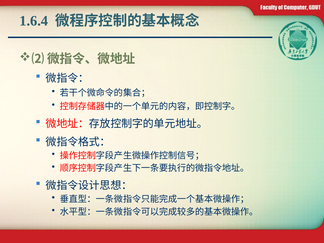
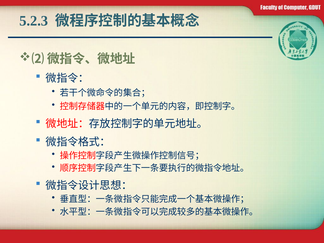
1.6.4: 1.6.4 -> 5.2.3 (34, 21)
